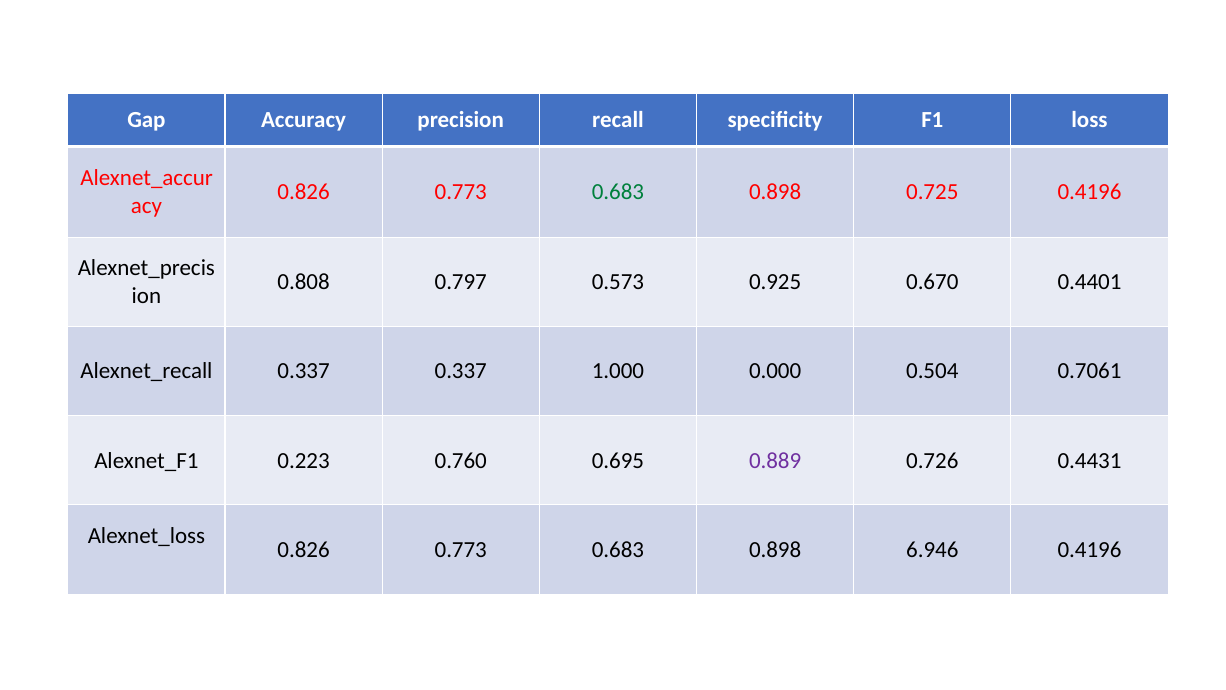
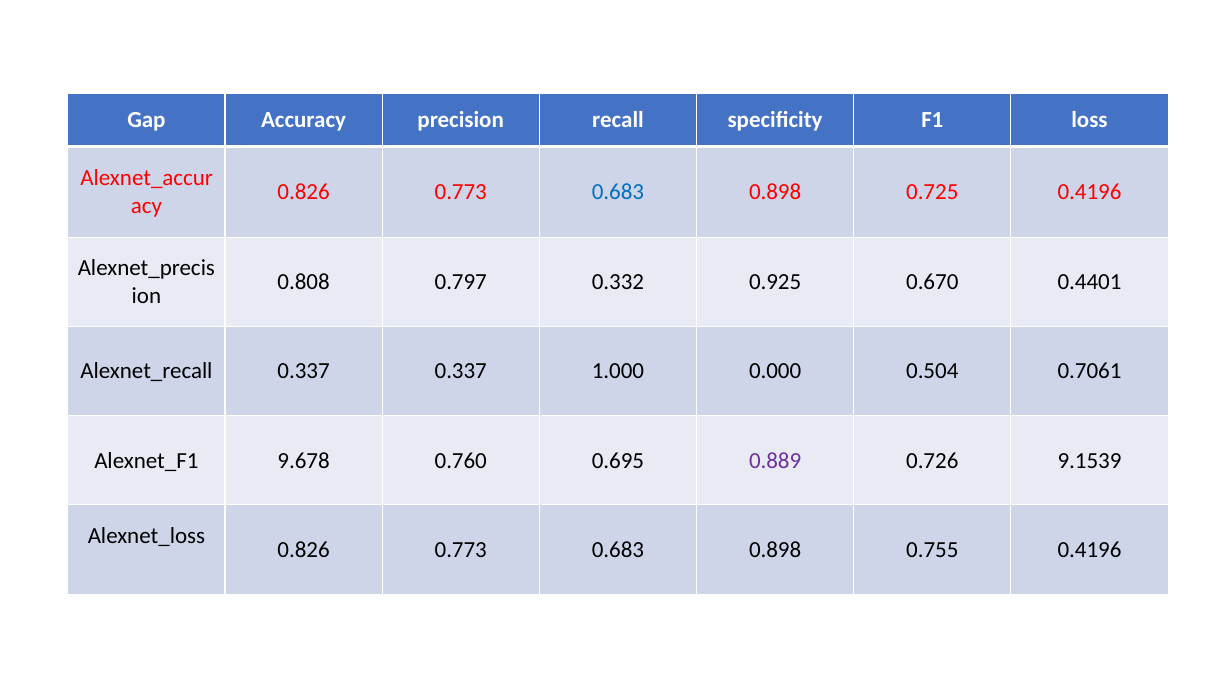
0.683 colour: green -> blue (618, 192)
0.573: 0.573 -> 0.332 (618, 282)
0.223: 0.223 -> 9.678 (304, 460)
0.4431: 0.4431 -> 9.1539 (1090, 460)
6.946: 6.946 -> 0.755 (932, 550)
